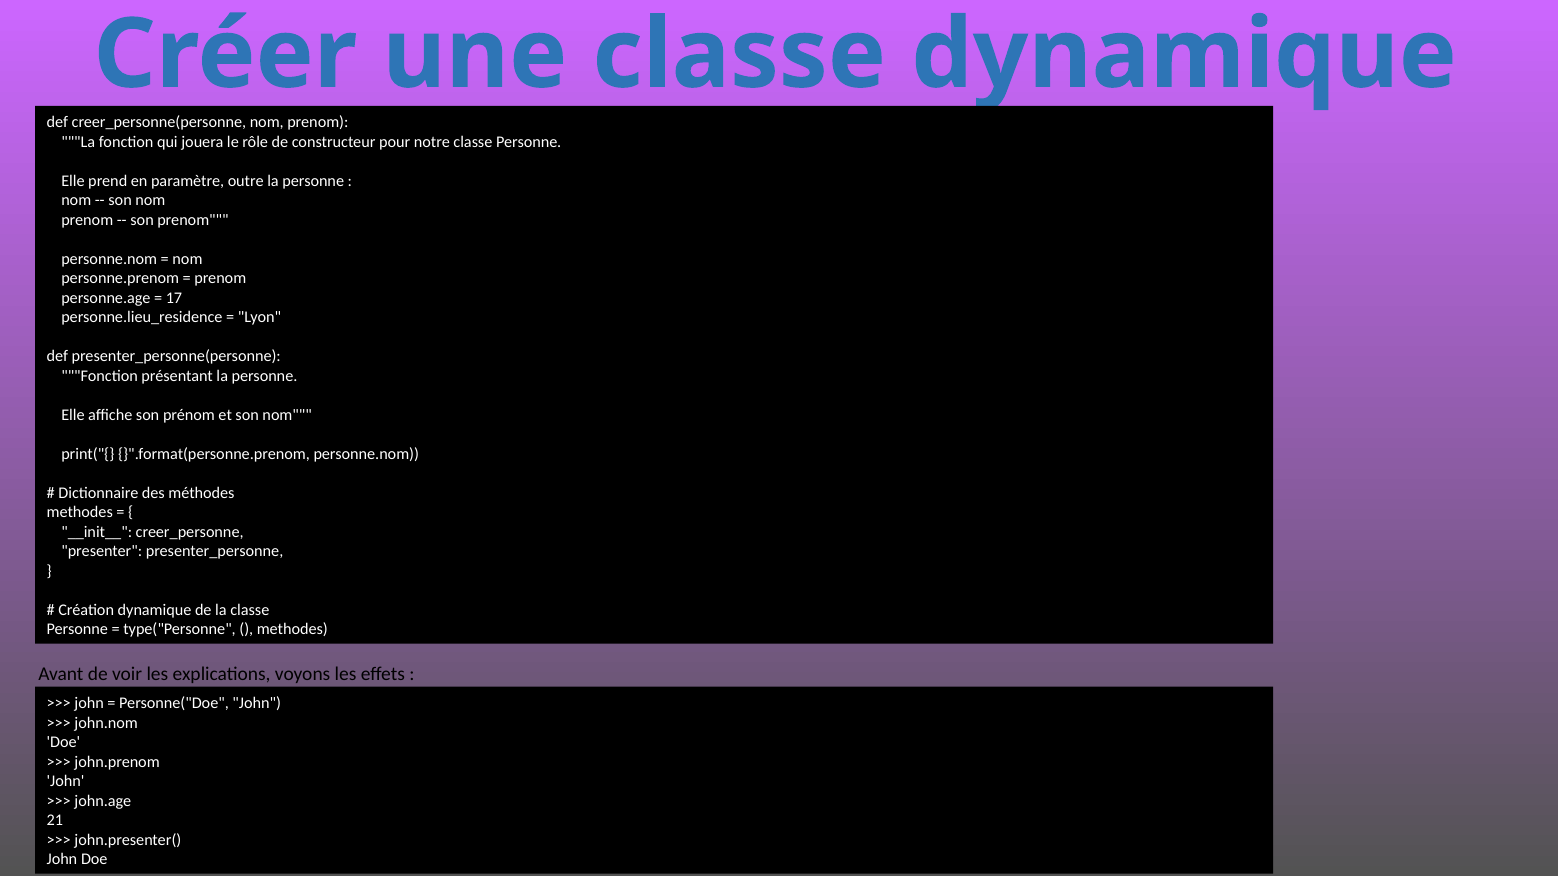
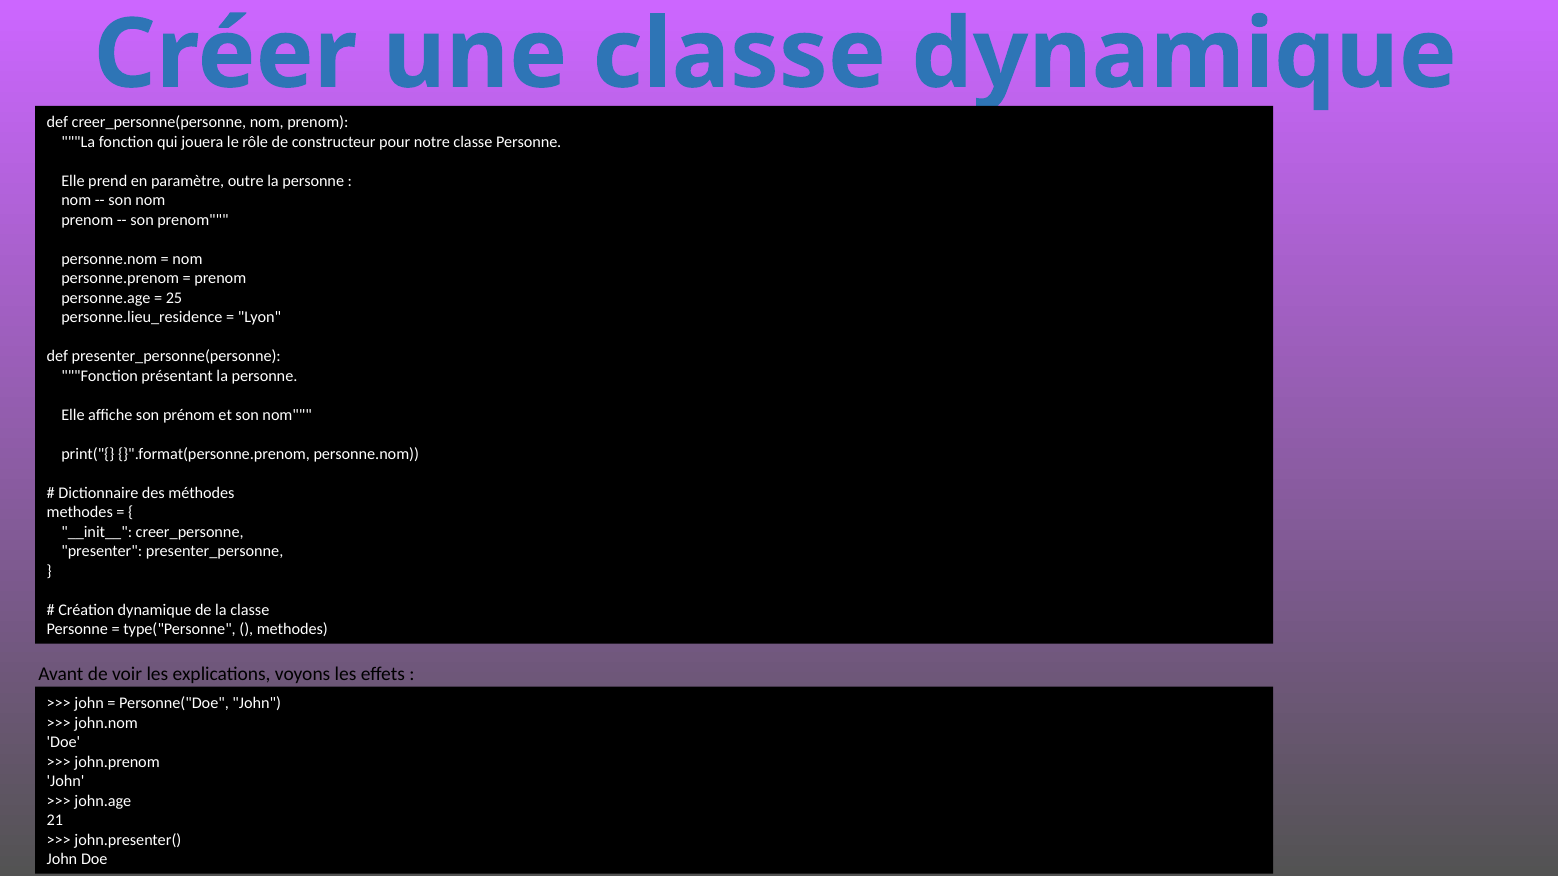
17: 17 -> 25 (174, 298)
